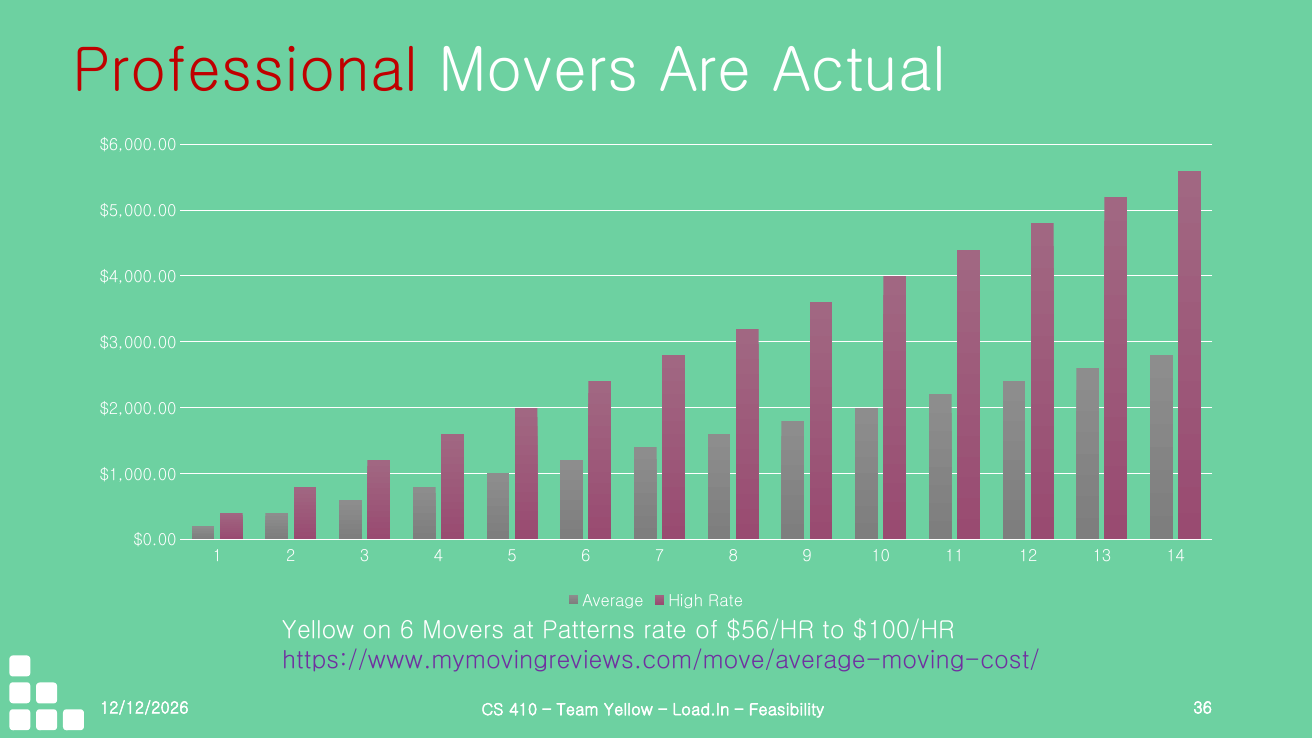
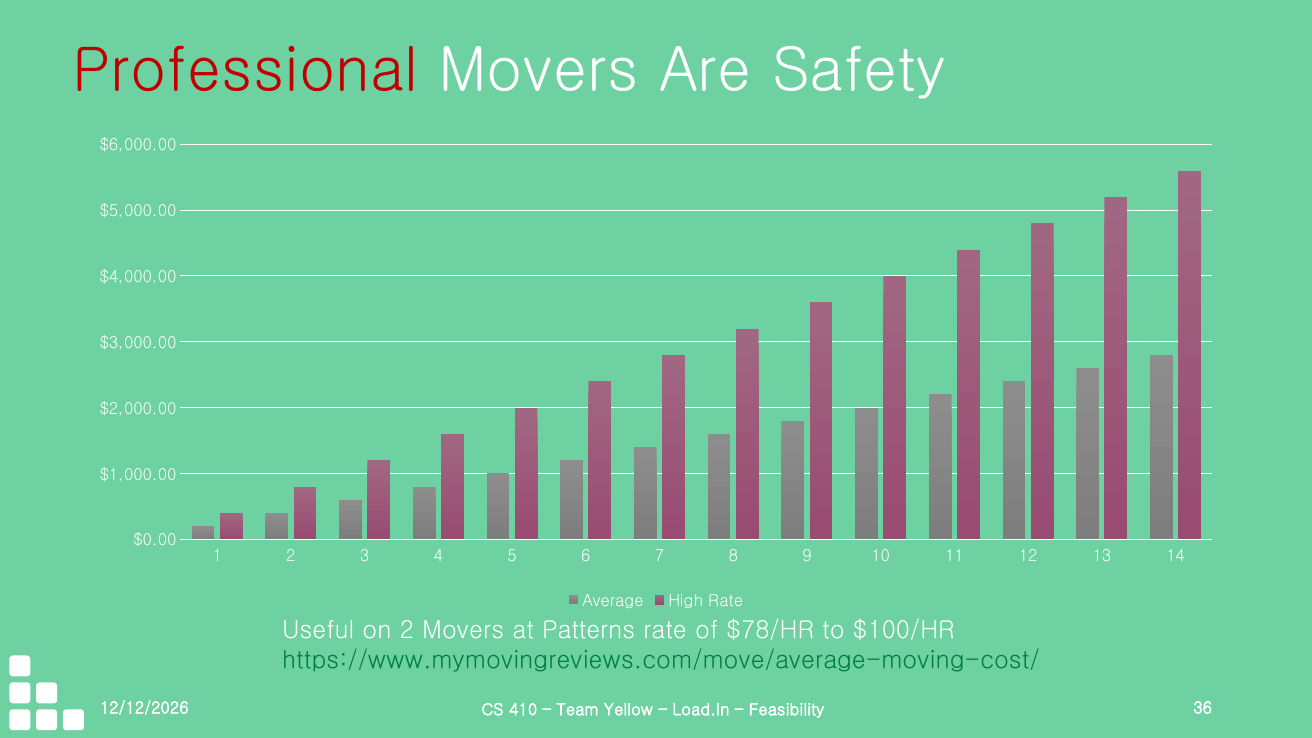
Actual: Actual -> Safety (859, 71)
Yellow: Yellow -> Useful (318, 631)
on 6: 6 -> 2 (407, 631)
$56/HR: $56/HR -> $78/HR (770, 631)
https://www.mymovingreviews.com/move/average-moving-cost/ colour: purple -> green (661, 660)
